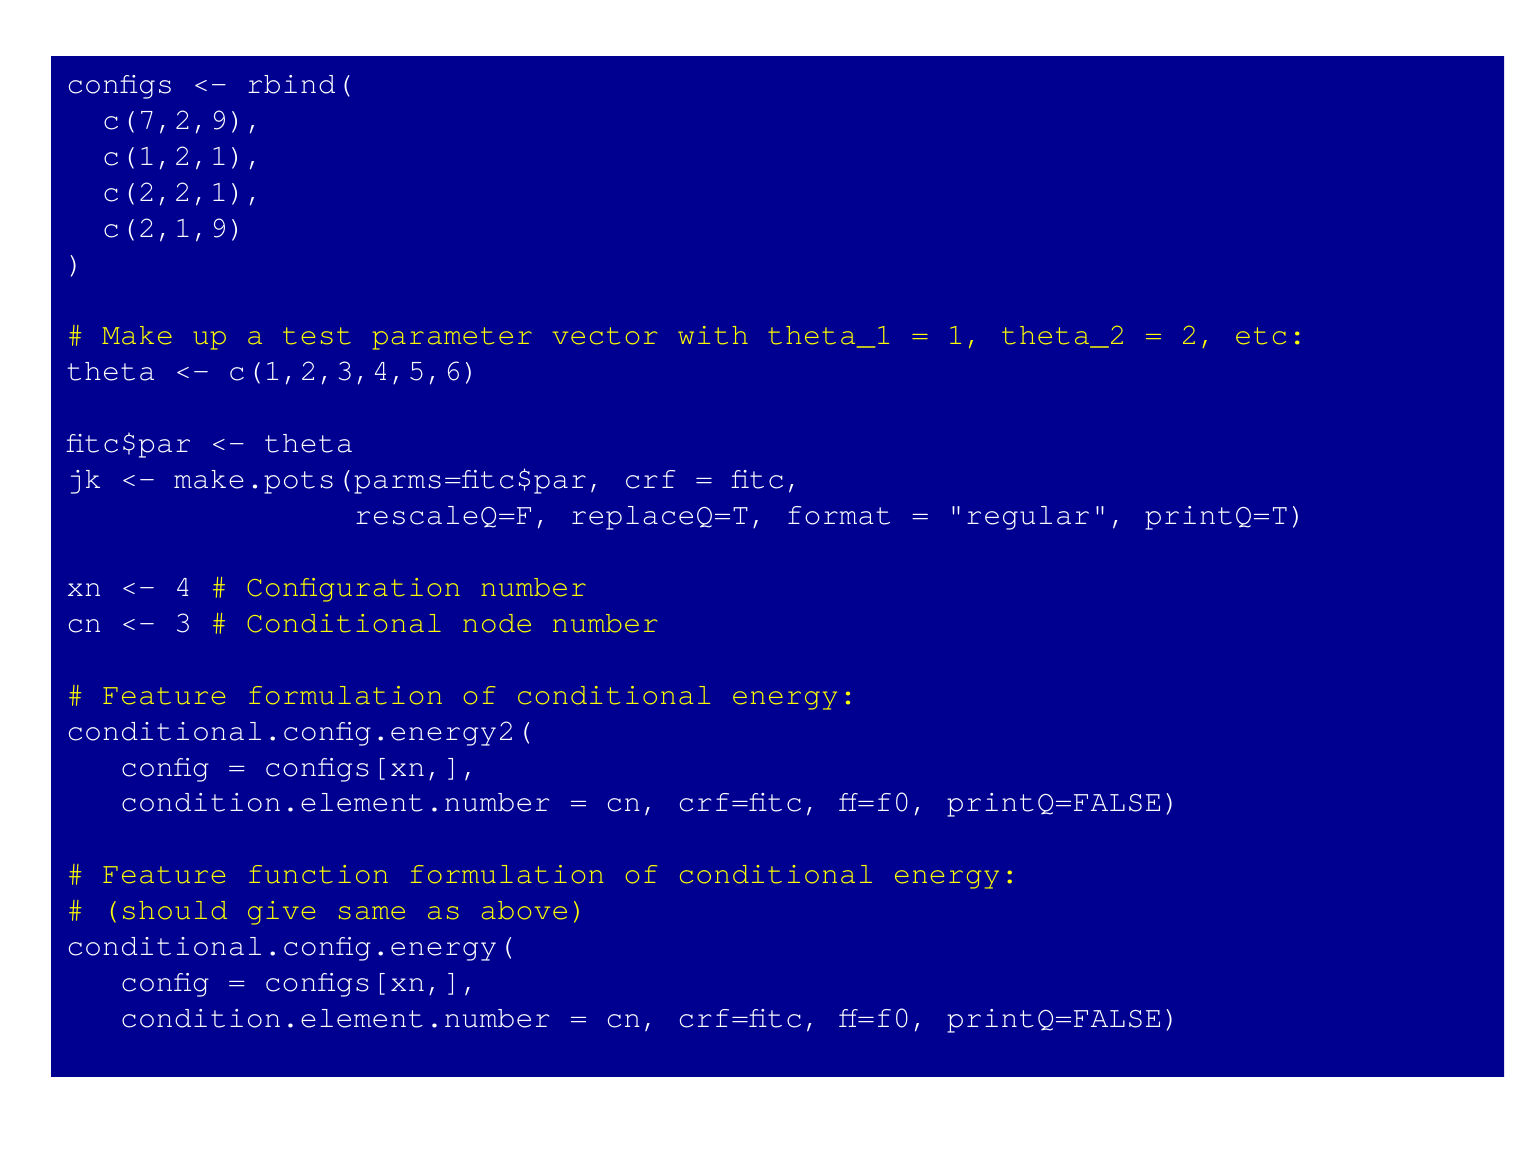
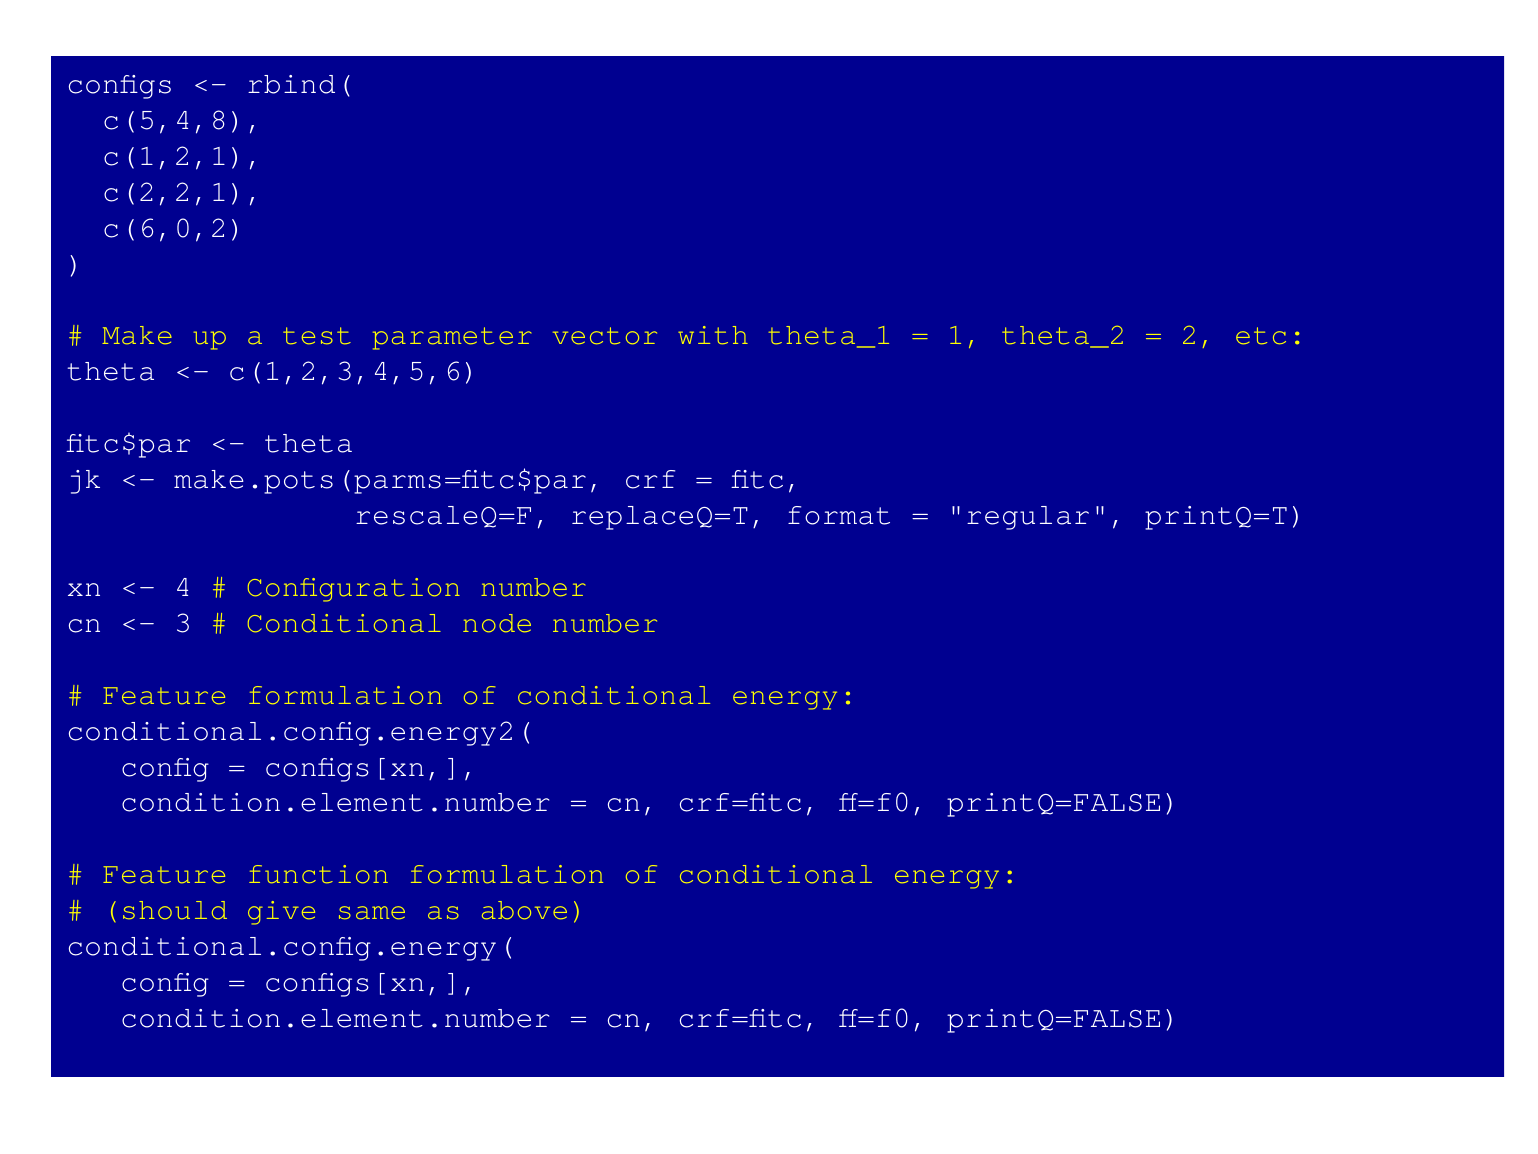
c(7,2,9: c(7,2,9 -> c(5,4,8 (183, 120)
c(2,1,9: c(2,1,9 -> c(6,0,2 (174, 227)
